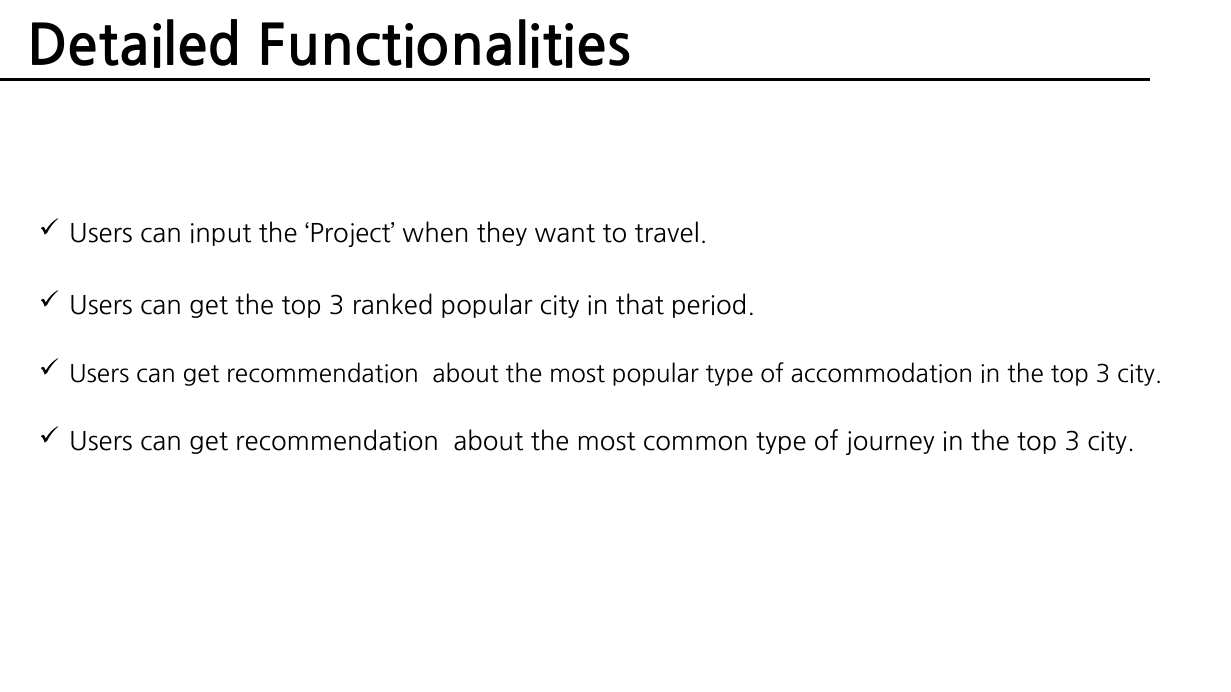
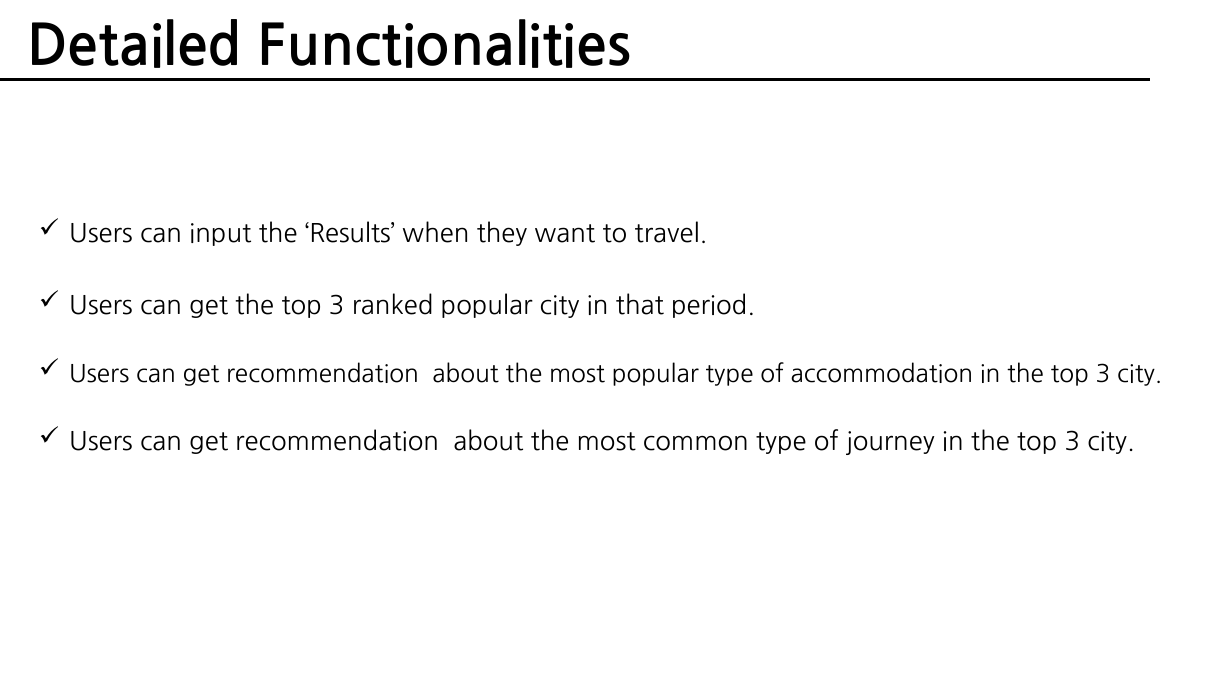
Project: Project -> Results (350, 234)
